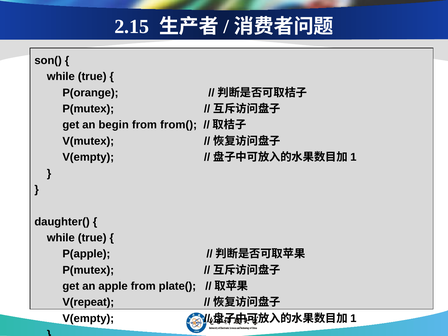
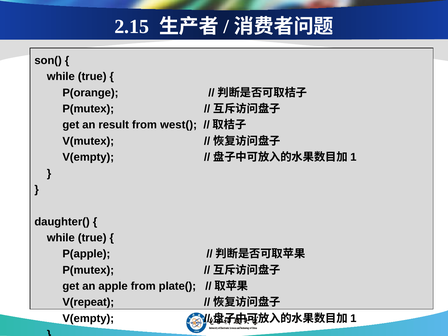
begin: begin -> result (114, 125)
from(: from( -> west( (179, 125)
